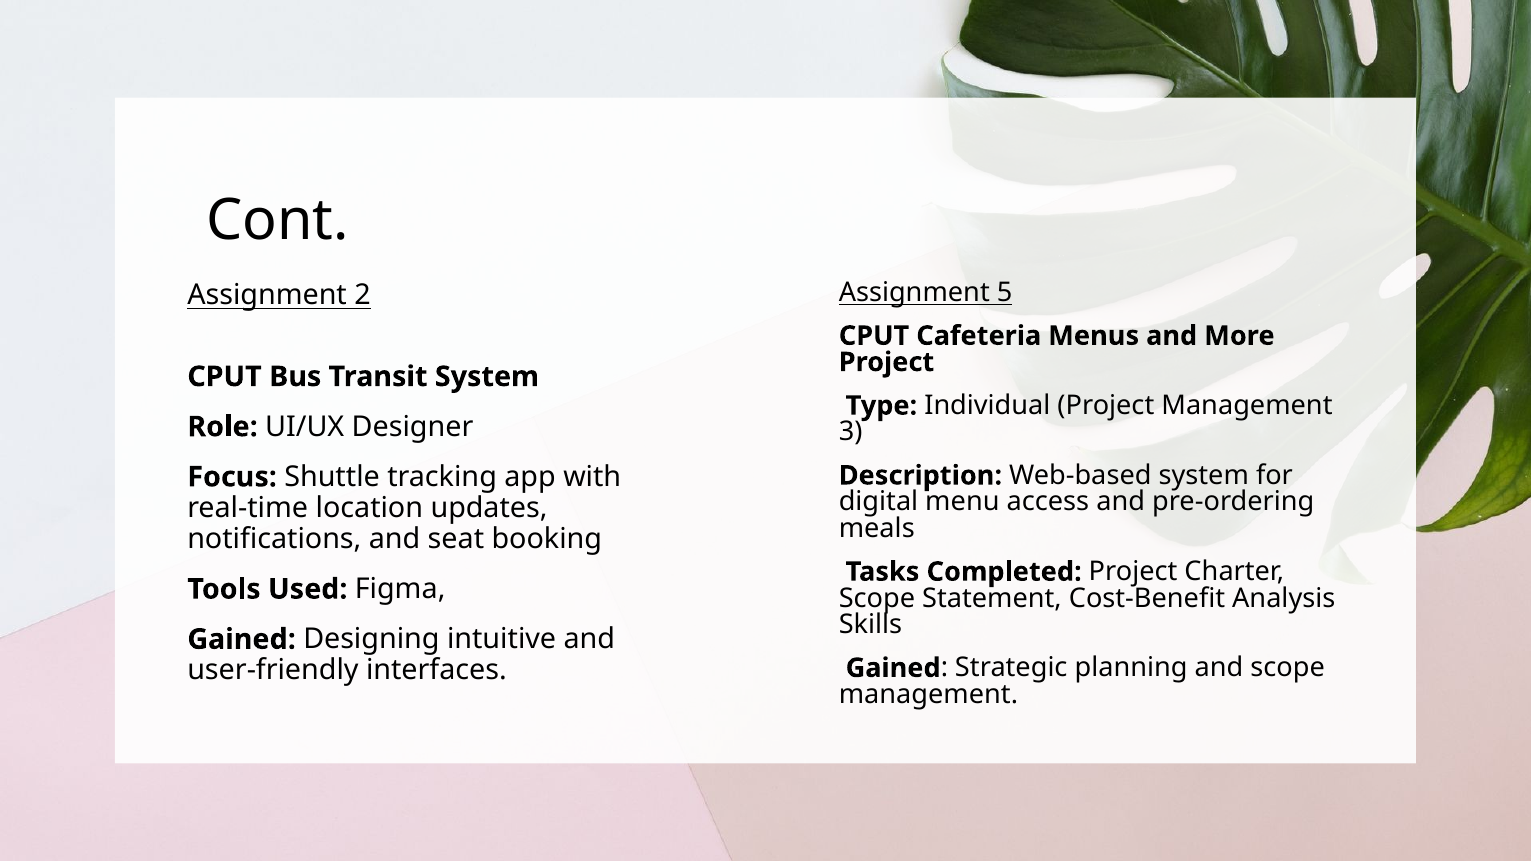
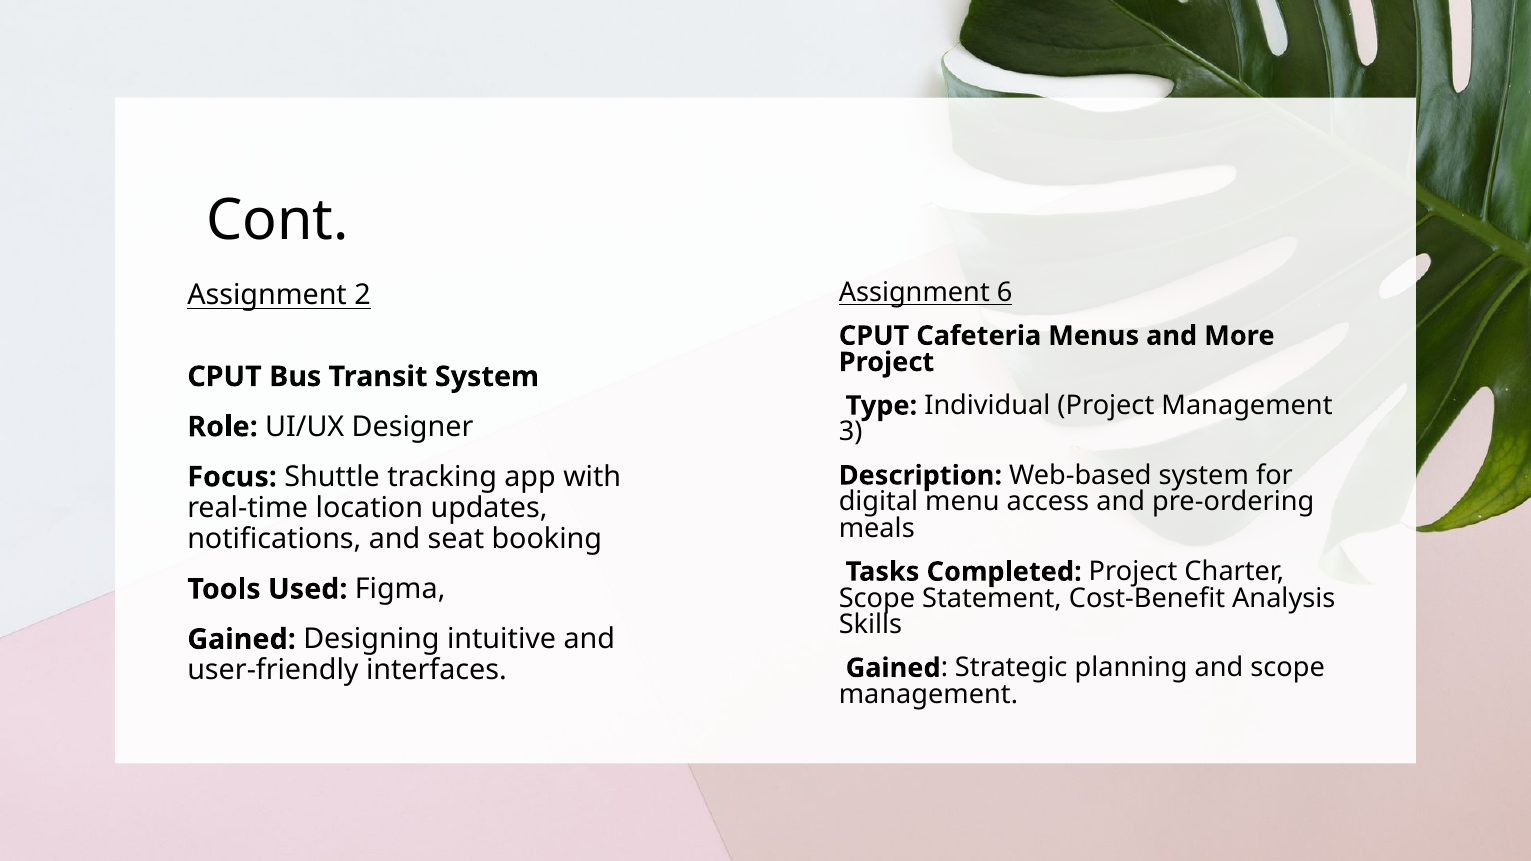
5: 5 -> 6 (1005, 292)
